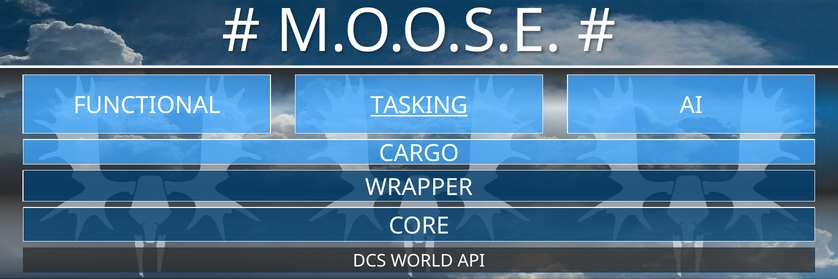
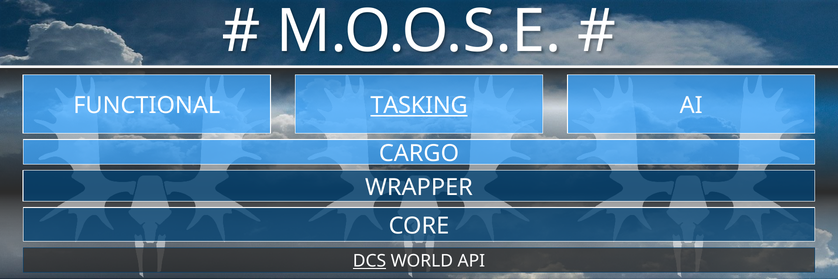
DCS underline: none -> present (369, 262)
